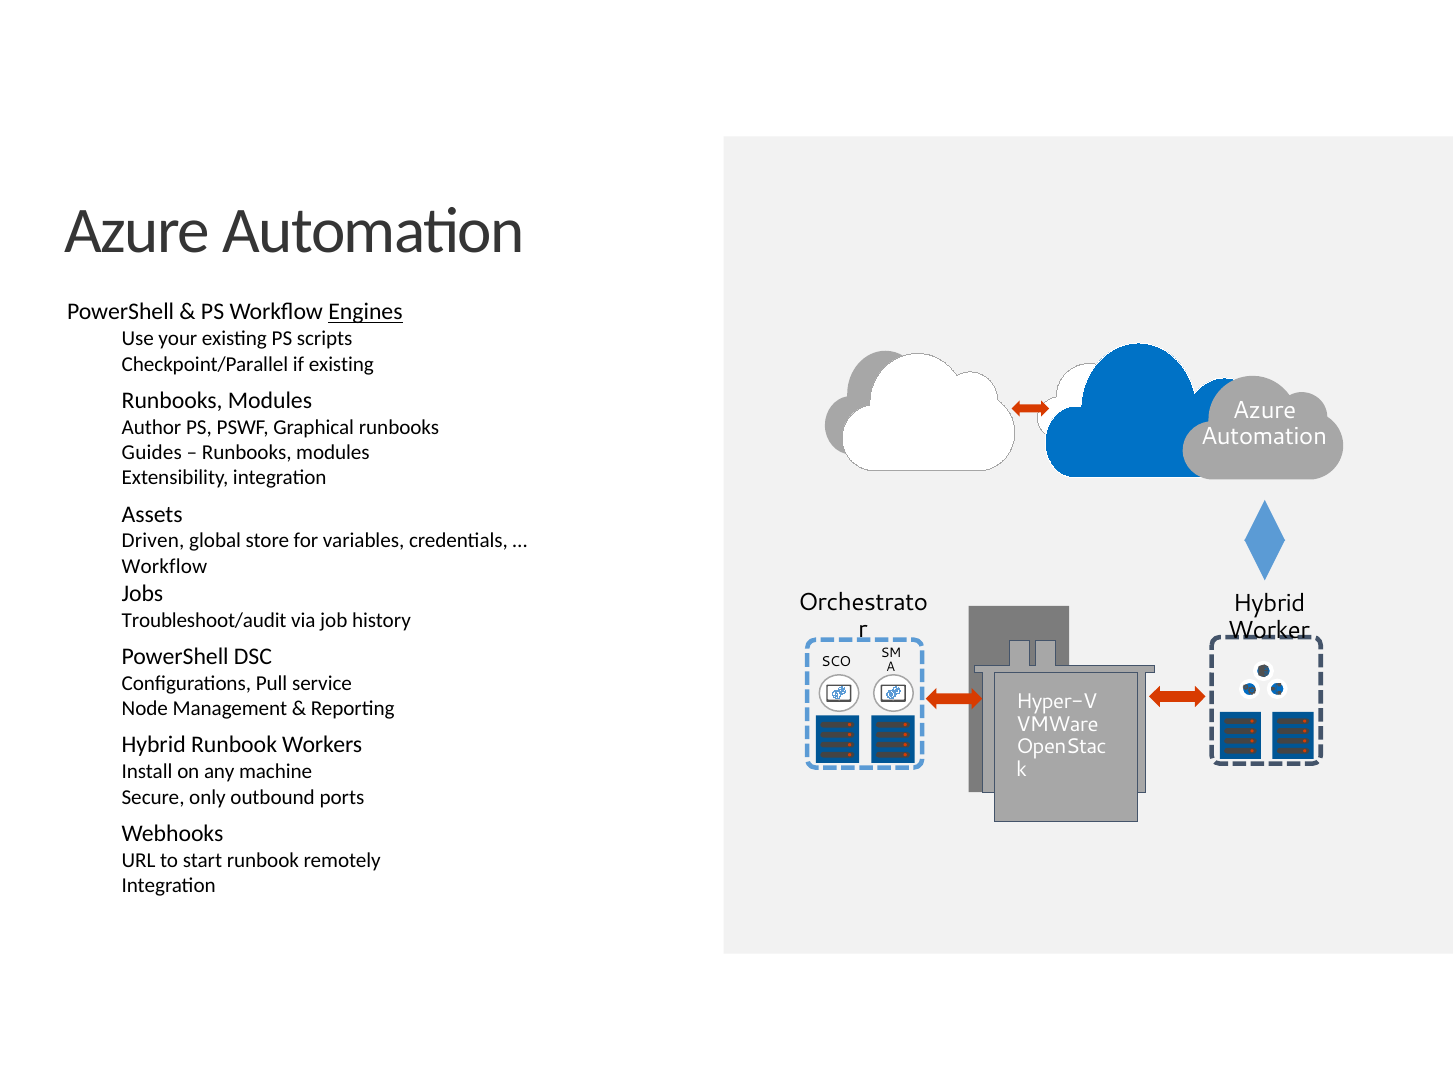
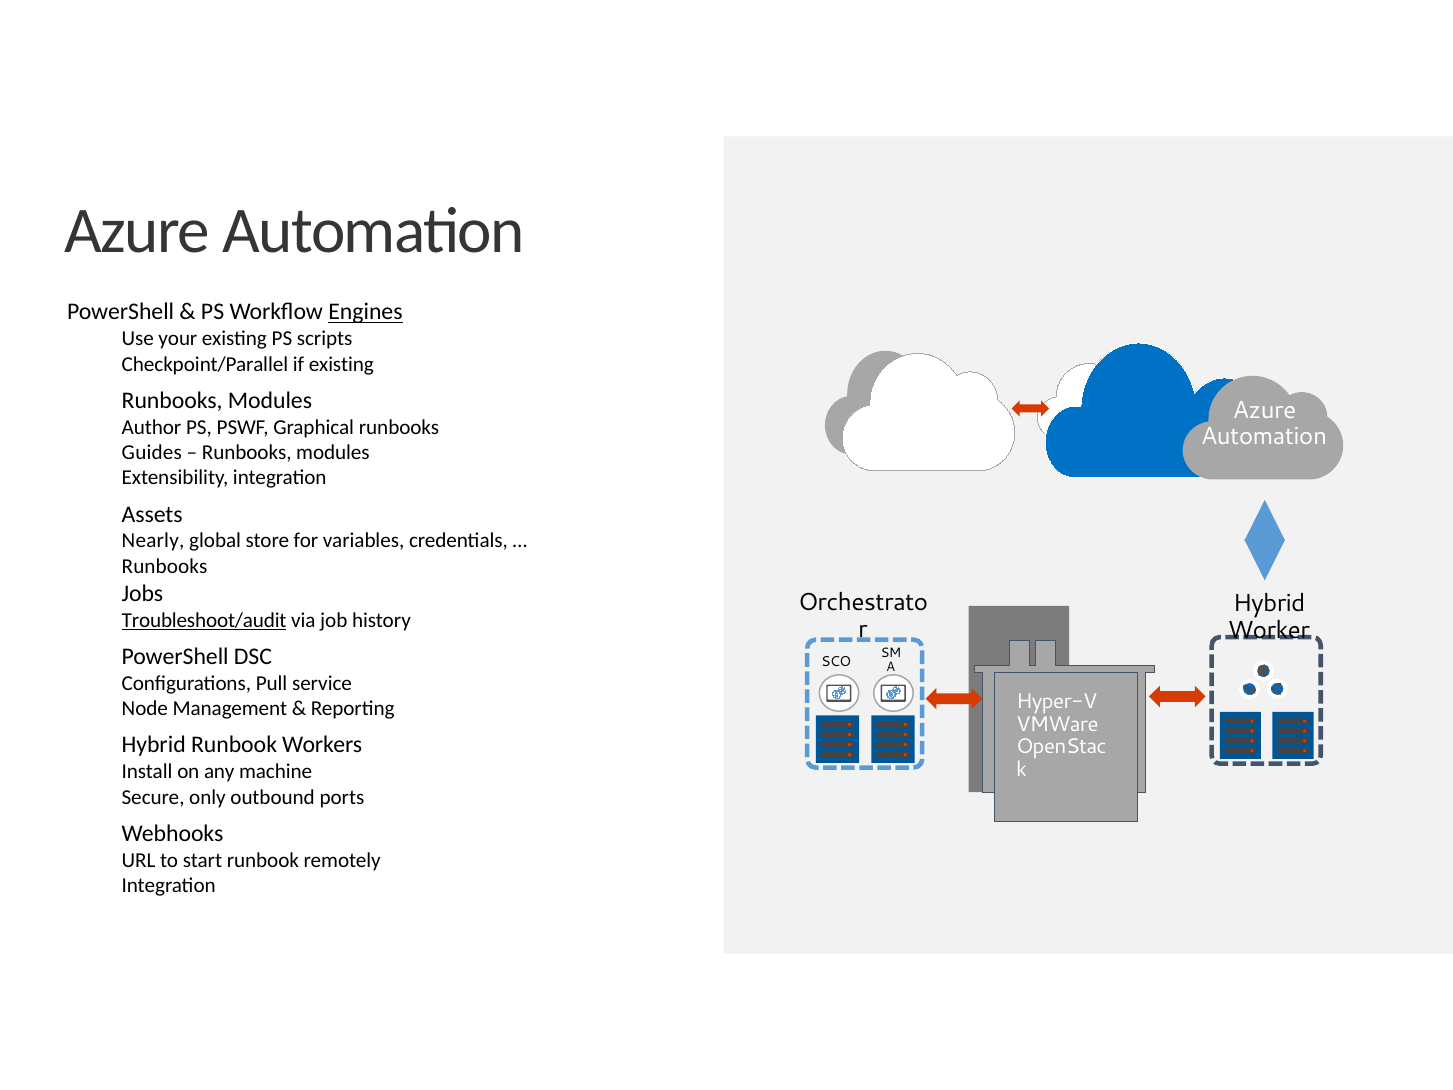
Driven: Driven -> Nearly (153, 541)
Workflow: Workflow -> Runbooks (165, 566)
Troubleshoot/audit underline: none -> present (204, 620)
